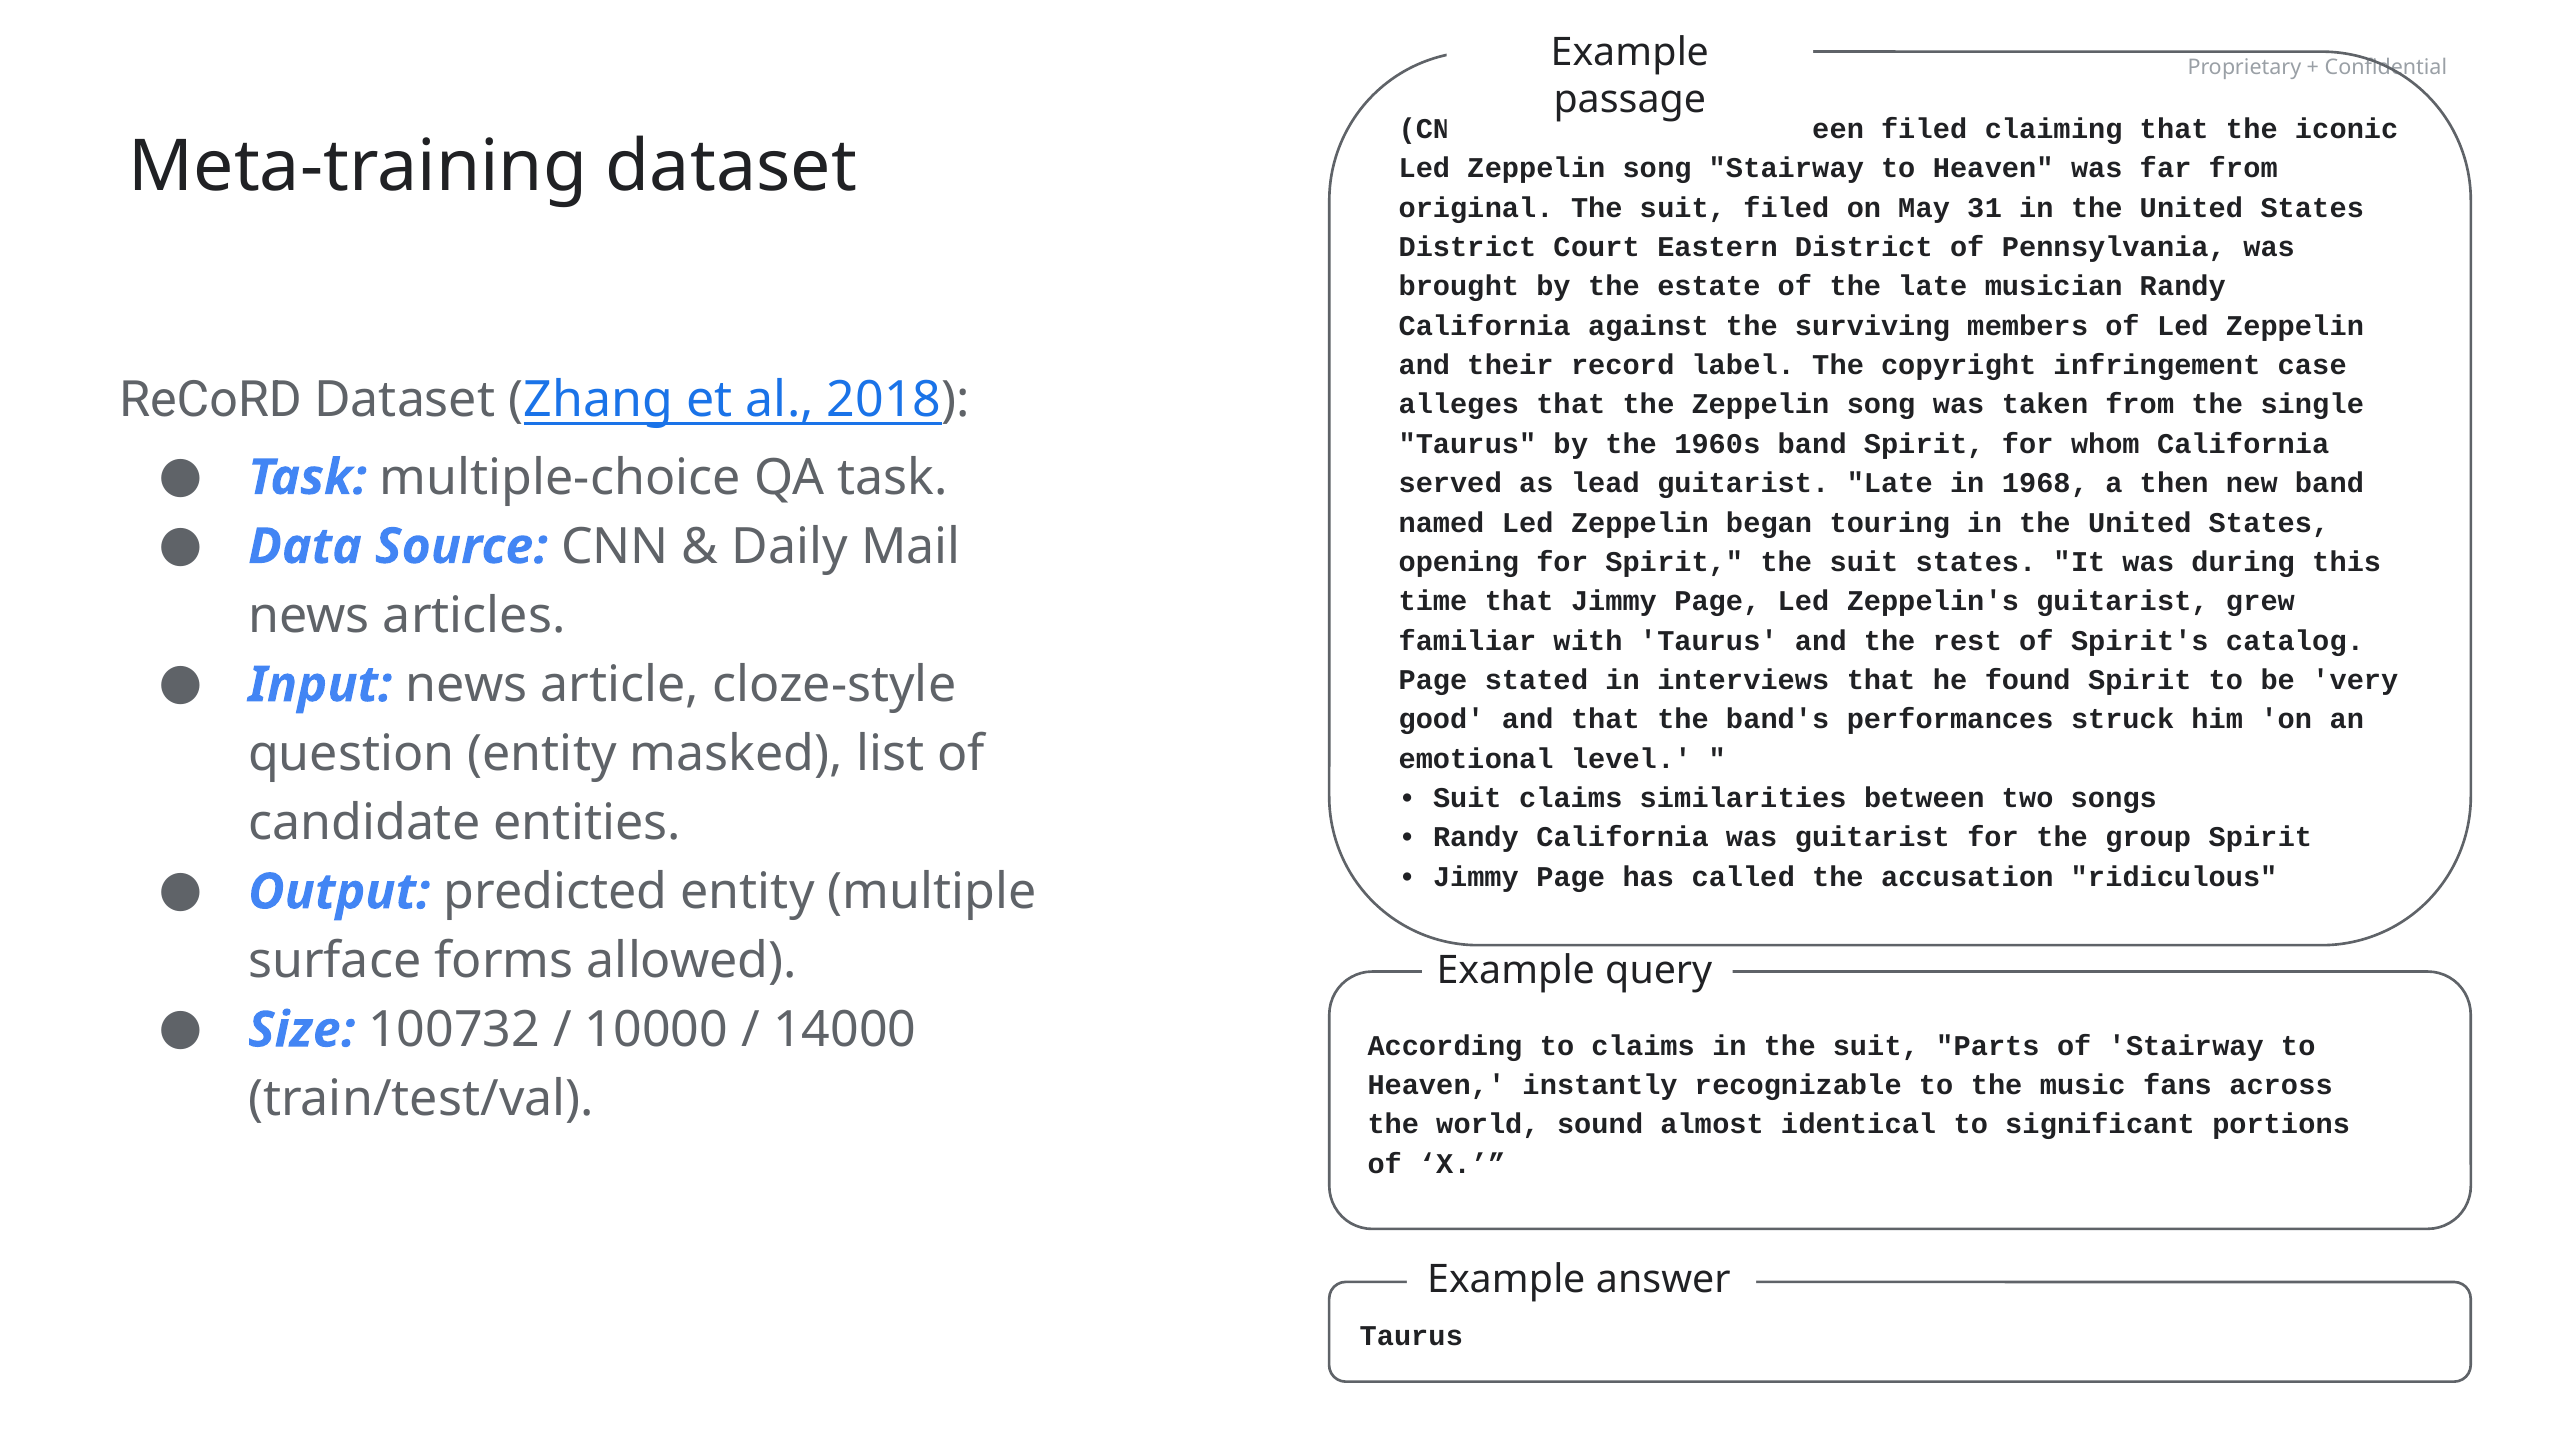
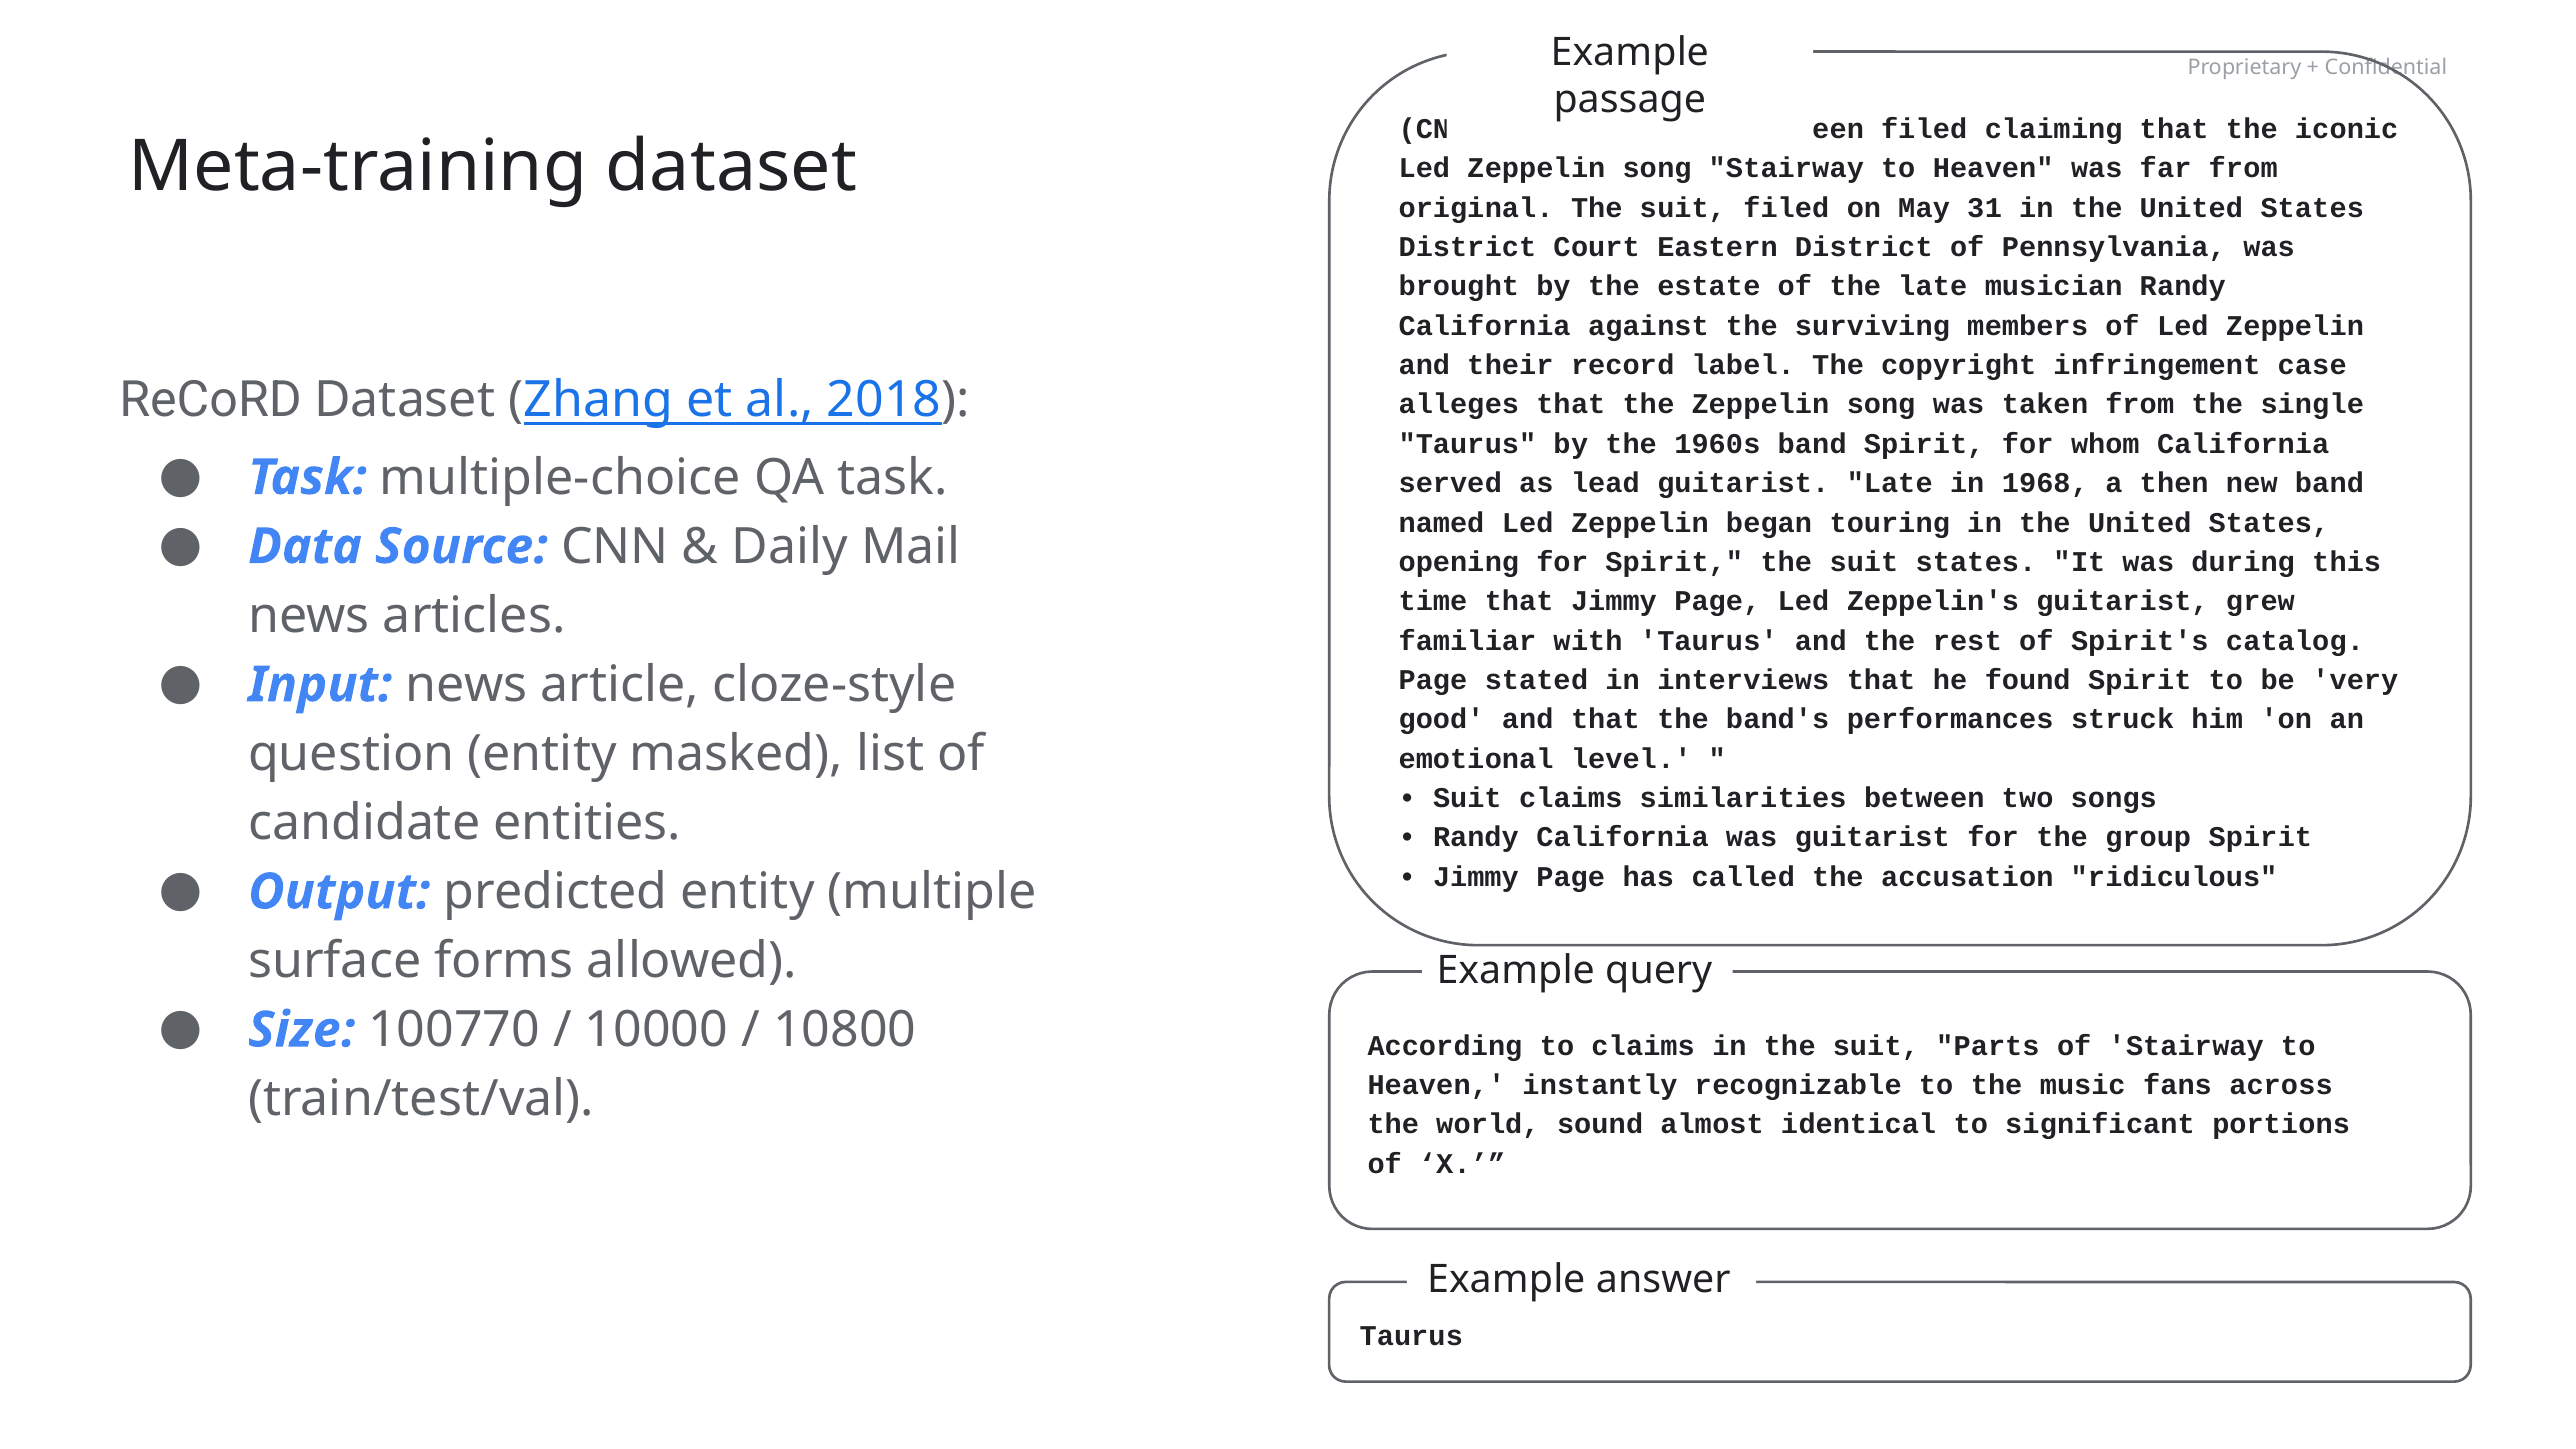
100732: 100732 -> 100770 (454, 1030)
14000: 14000 -> 10800 (845, 1030)
